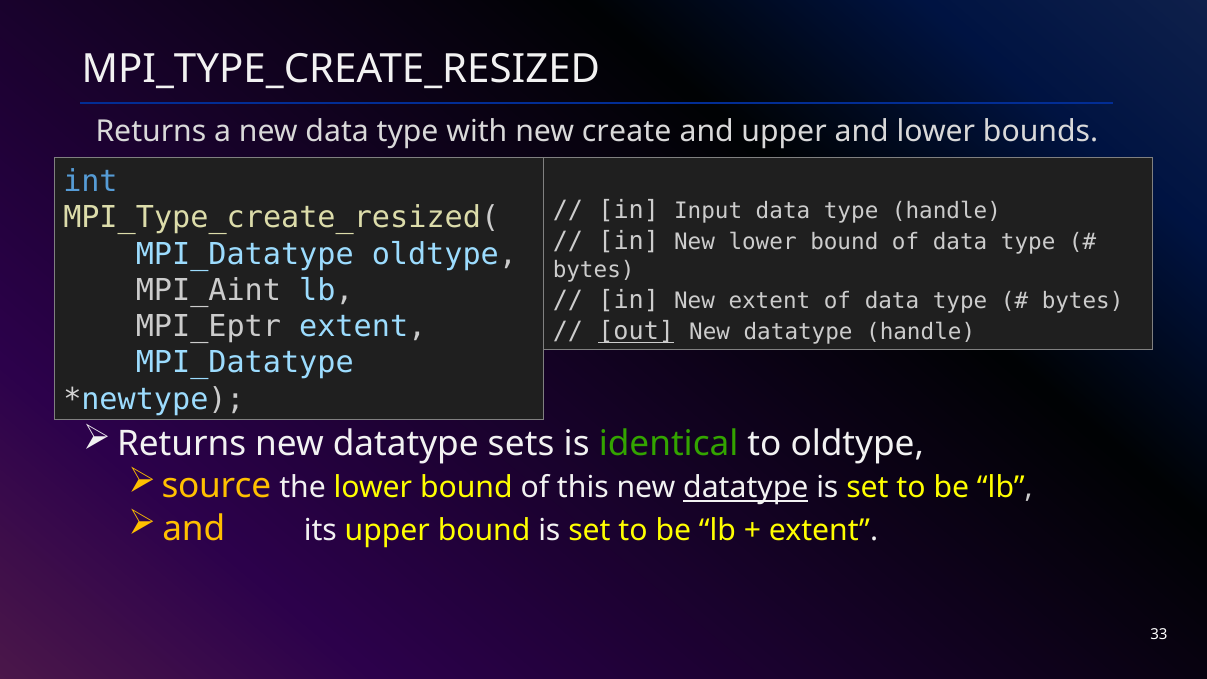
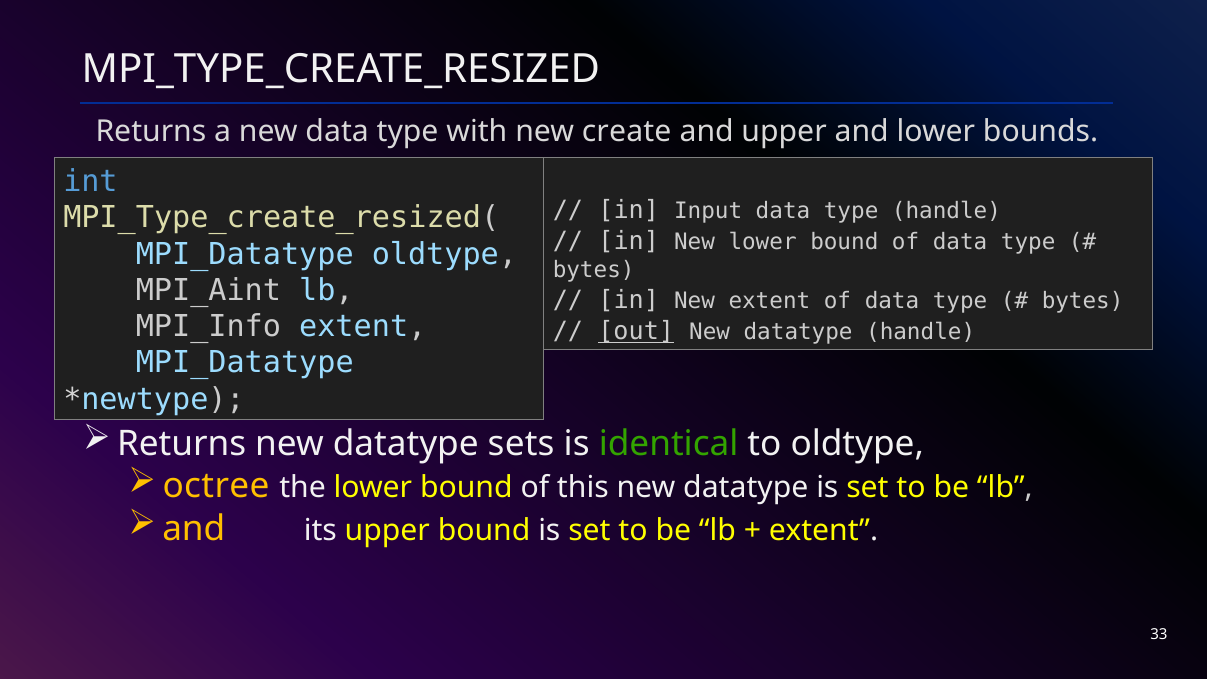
MPI_Eptr: MPI_Eptr -> MPI_Info (208, 327)
source: source -> octree (216, 486)
datatype underline: present -> none (746, 488)
